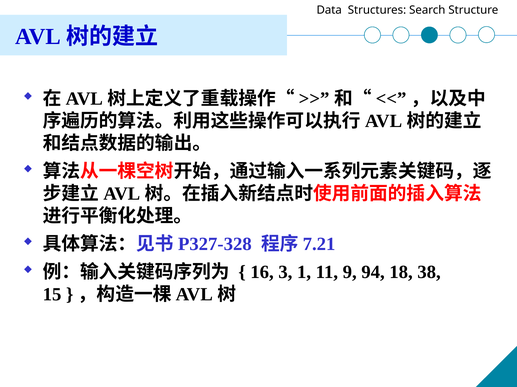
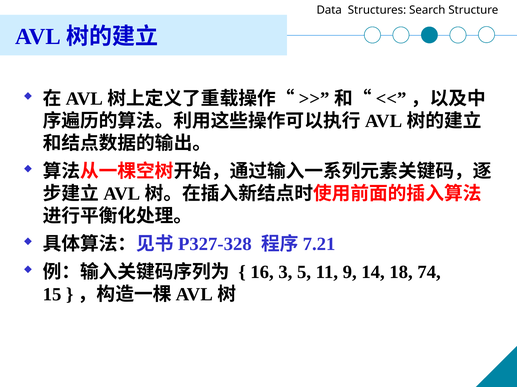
1: 1 -> 5 (304, 272)
94: 94 -> 14 (373, 272)
38: 38 -> 74 (429, 272)
